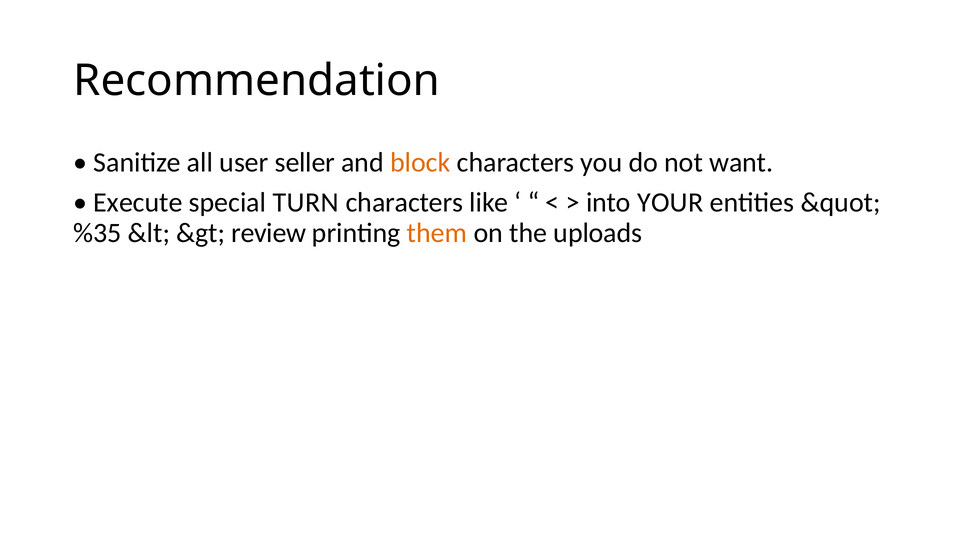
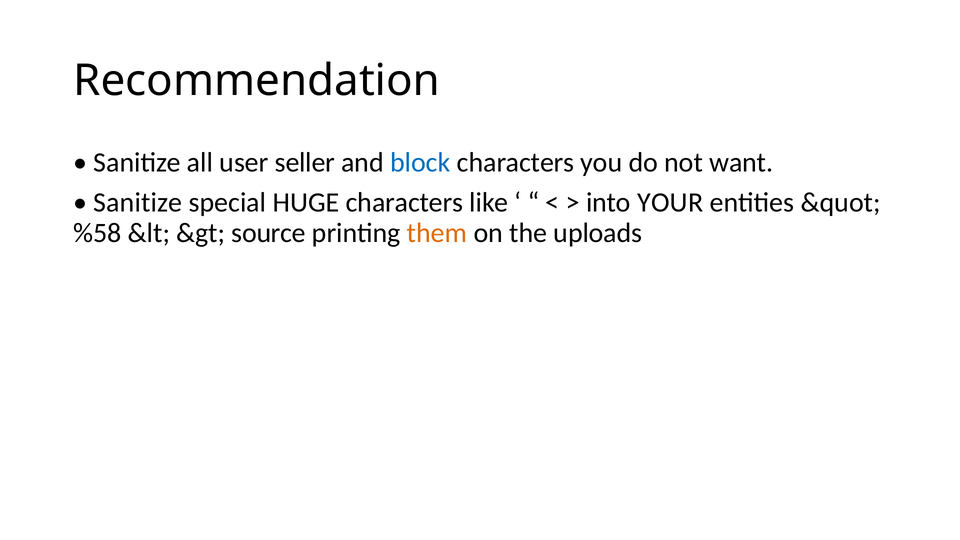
block colour: orange -> blue (420, 162)
Execute: Execute -> Sanitize (138, 203)
TURN: TURN -> HUGE (306, 203)
%35: %35 -> %58 (97, 233)
review: review -> source (269, 233)
